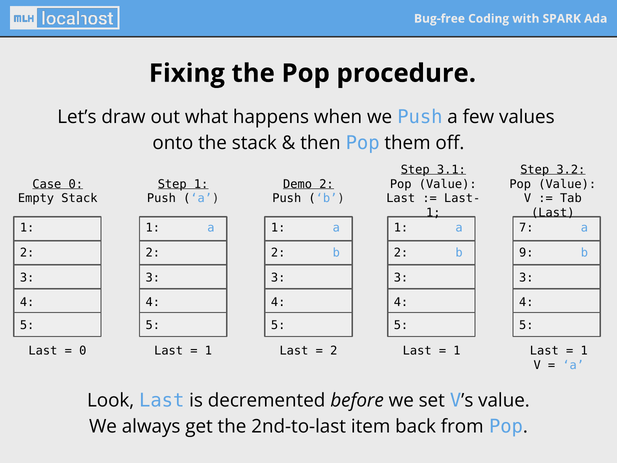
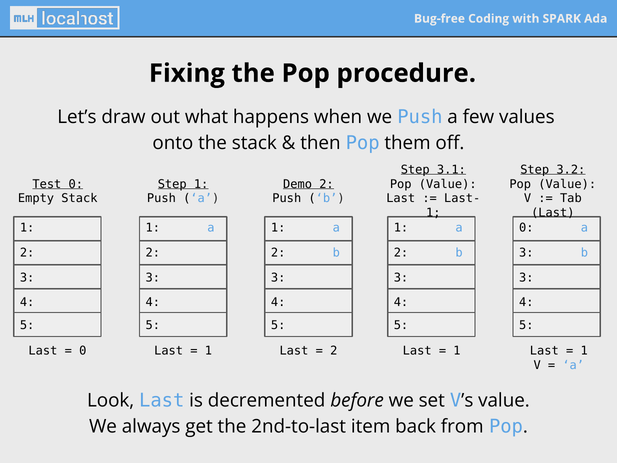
Case: Case -> Test (47, 184)
7: 7 -> 0 (526, 228)
9: 9 -> 3 (526, 253)
